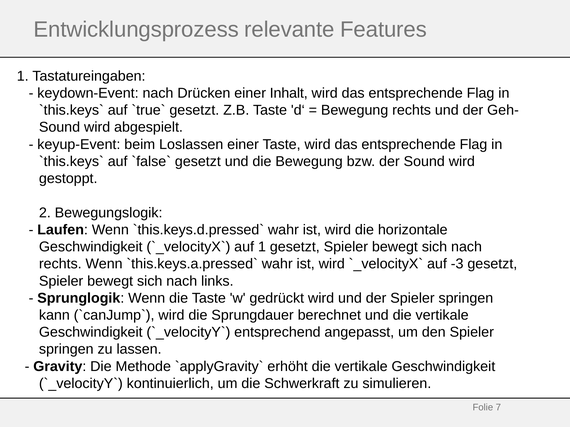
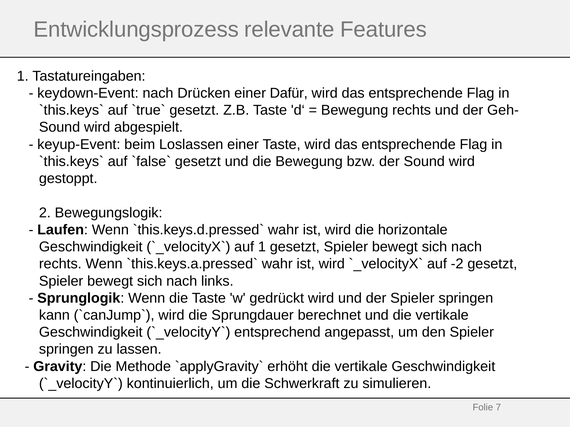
Inhalt: Inhalt -> Dafür (289, 93)
-3: -3 -> -2 (457, 264)
